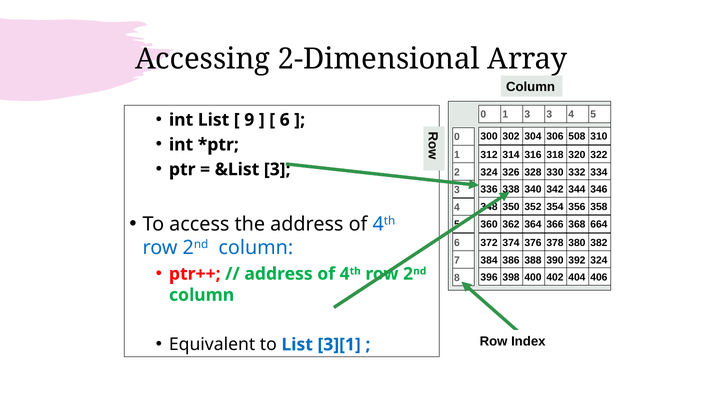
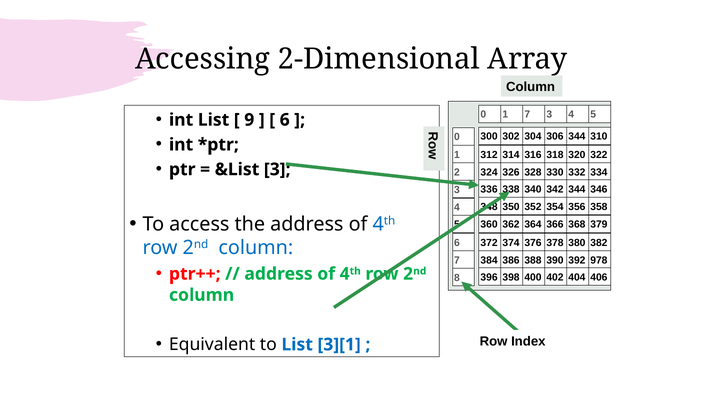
1 3: 3 -> 7 (527, 114)
306 508: 508 -> 344 (577, 136)
664: 664 -> 379 (599, 224)
392 324: 324 -> 978 (599, 260)
